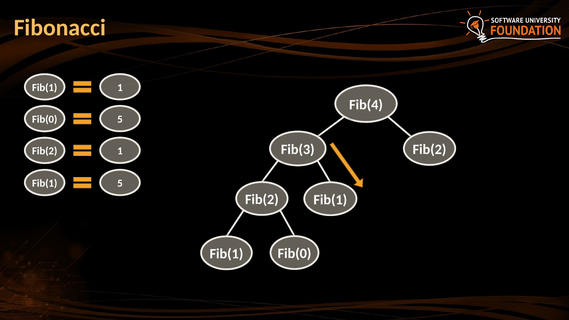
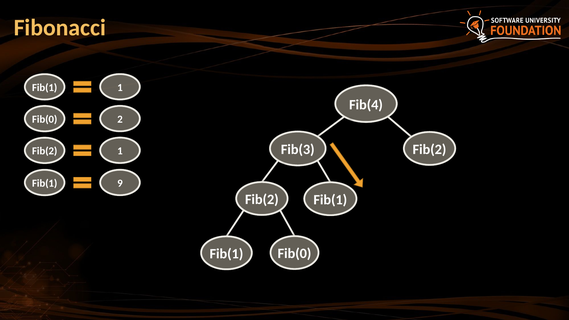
Fib(0 5: 5 -> 2 (120, 119)
Fib(1 5: 5 -> 9 (120, 183)
